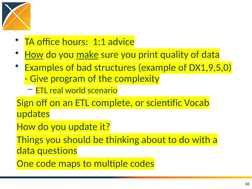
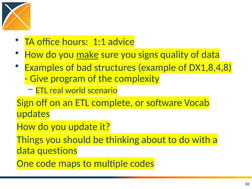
How underline: present -> none (34, 55)
print: print -> signs (148, 55)
DX1,9,5,0: DX1,9,5,0 -> DX1,8,4,8 (210, 68)
scientific: scientific -> software (164, 103)
